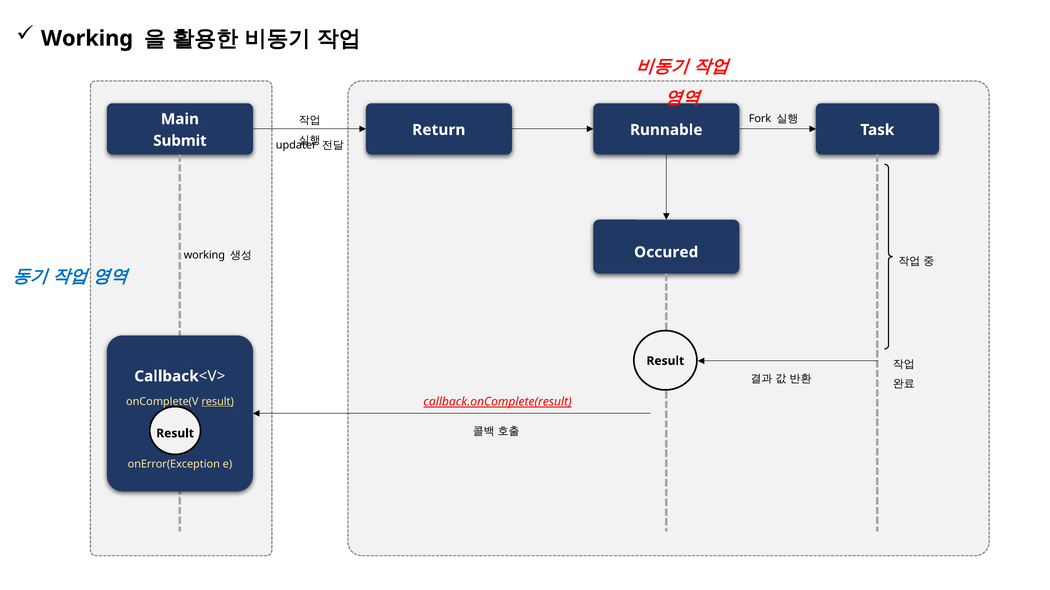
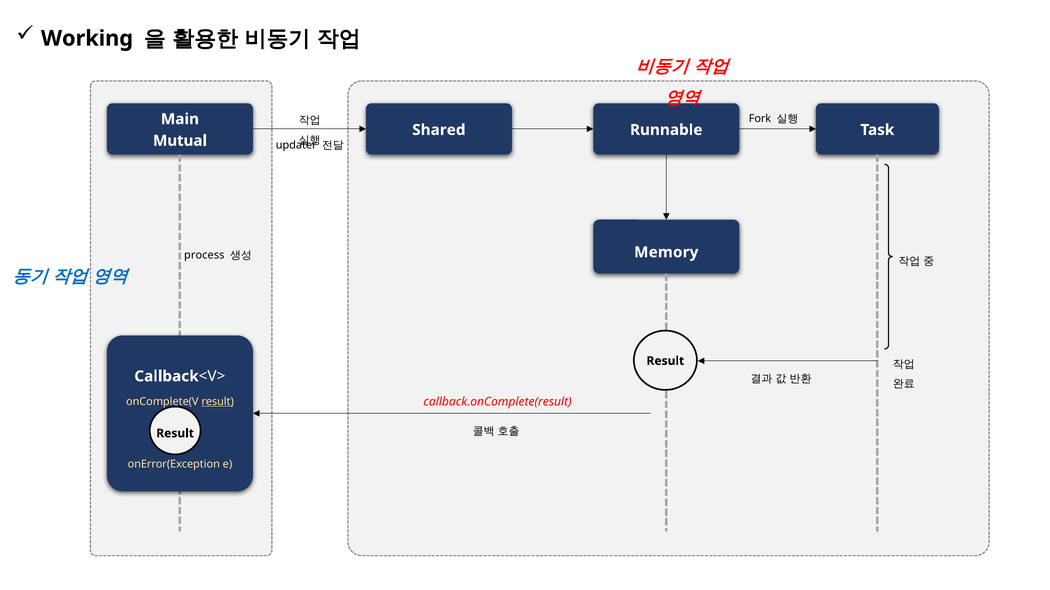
Return: Return -> Shared (439, 130)
Submit: Submit -> Mutual (180, 141)
Occured: Occured -> Memory (666, 252)
working: working -> process (204, 255)
callback.onComplete(result underline: present -> none (498, 402)
